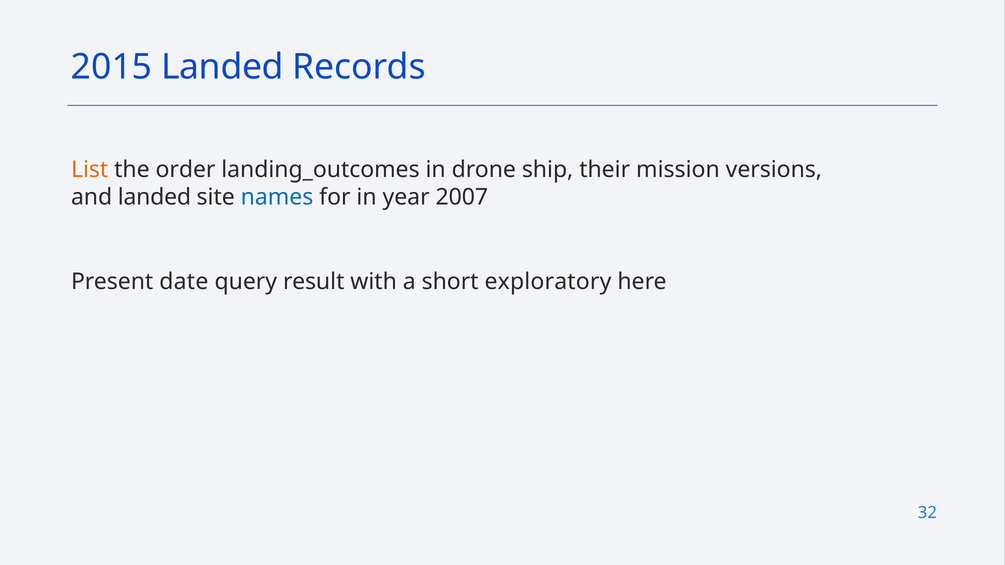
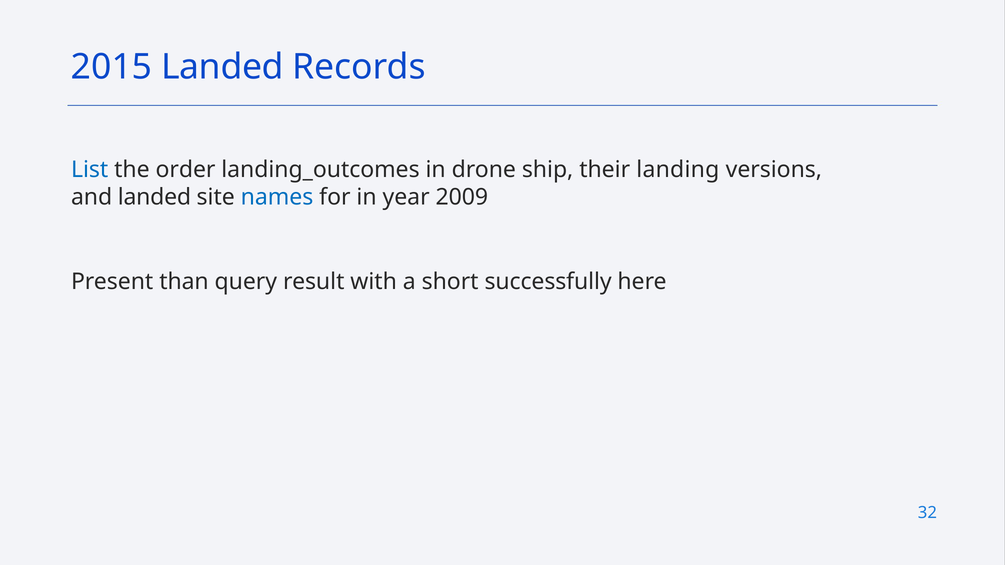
List colour: orange -> blue (90, 170)
mission: mission -> landing (678, 170)
2007: 2007 -> 2009 (462, 197)
date: date -> than (184, 282)
exploratory: exploratory -> successfully (548, 282)
